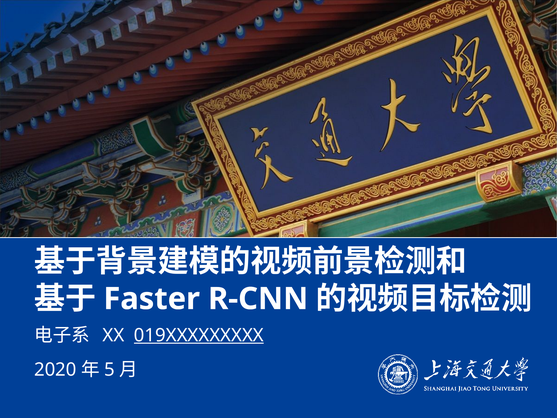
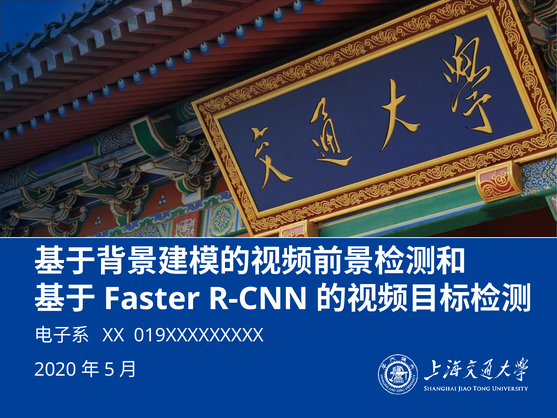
019XXXXXXXXX underline: present -> none (199, 335)
